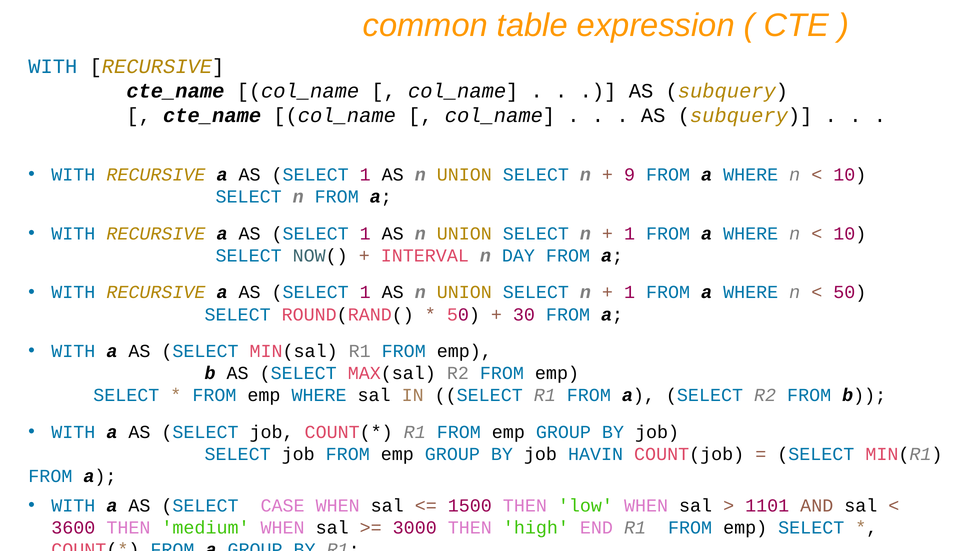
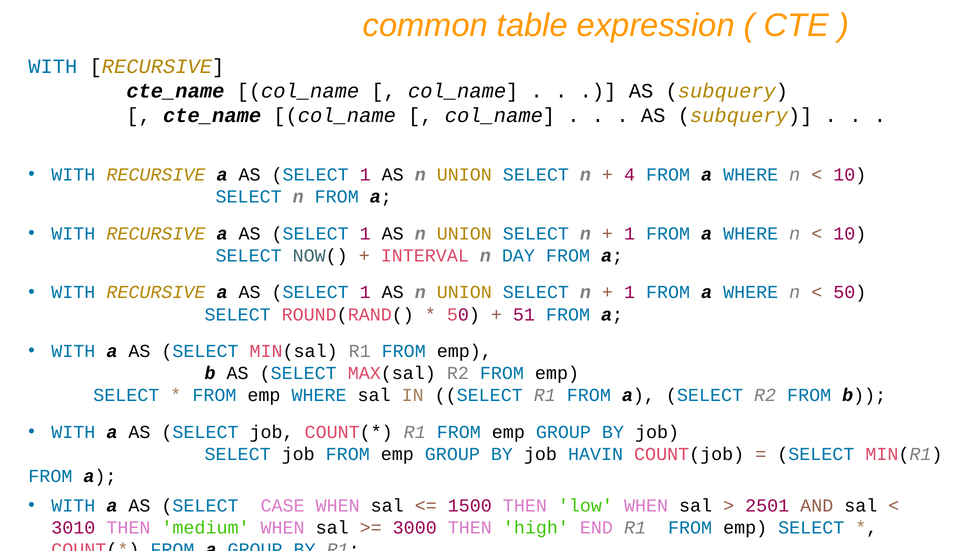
9: 9 -> 4 (630, 175)
30: 30 -> 51 (524, 314)
1101: 1101 -> 2501 (767, 505)
3600: 3600 -> 3010 (73, 527)
